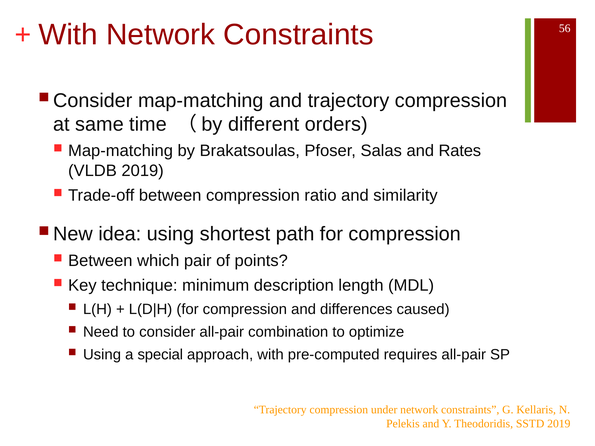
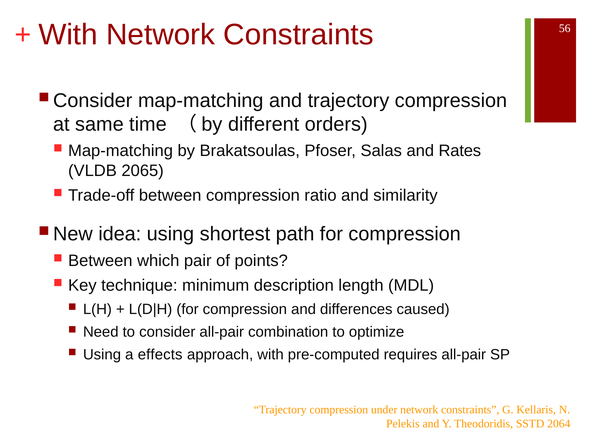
VLDB 2019: 2019 -> 2065 (143, 171)
special: special -> effects (160, 355)
SSTD 2019: 2019 -> 2064 (559, 424)
